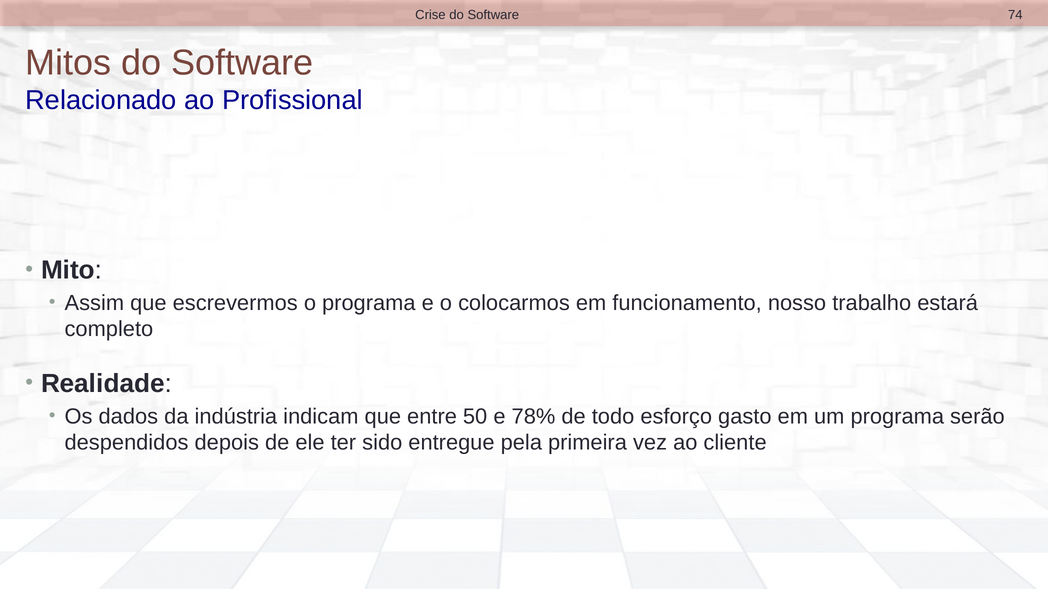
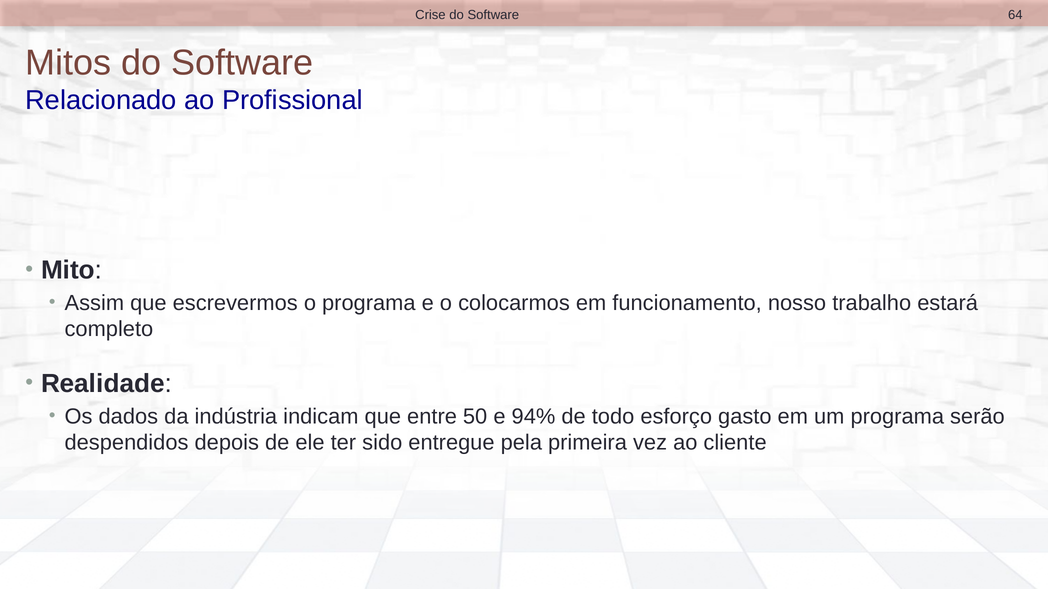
74: 74 -> 64 (1015, 15)
78%: 78% -> 94% (533, 417)
